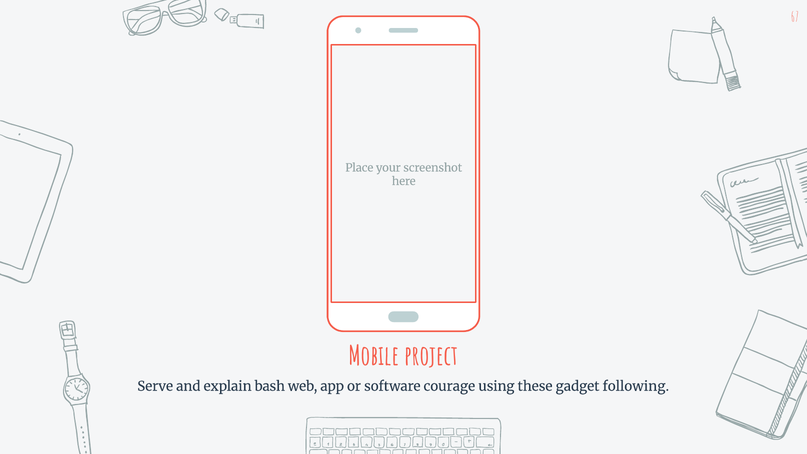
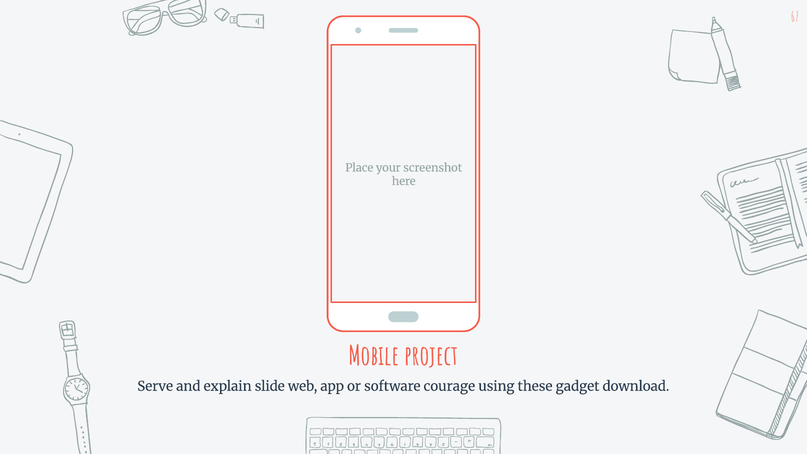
bash: bash -> slide (270, 386)
following: following -> download (636, 386)
